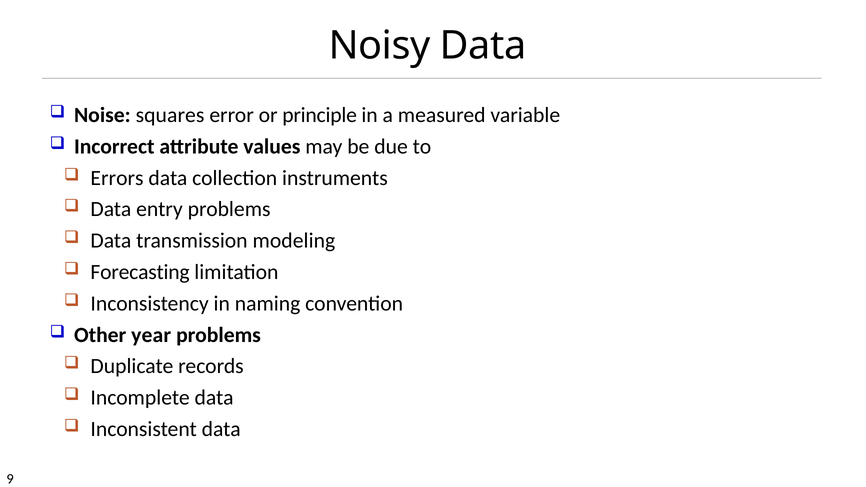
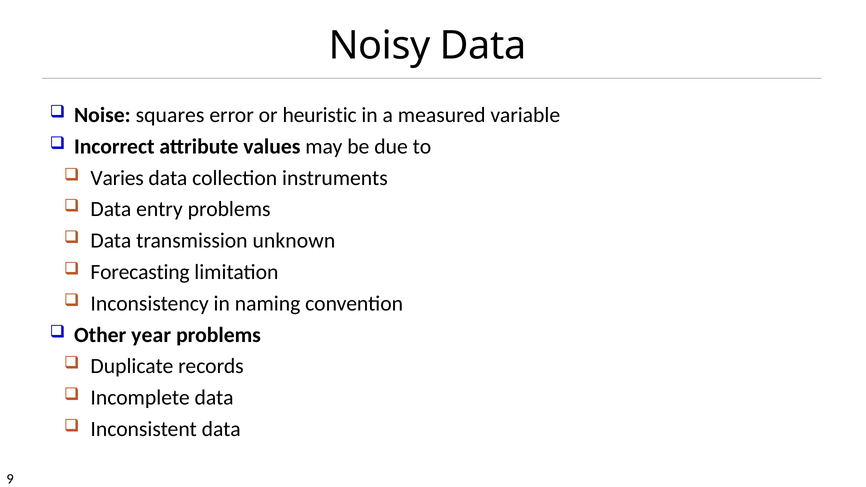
principle: principle -> heuristic (320, 115)
Errors: Errors -> Varies (117, 178)
modeling: modeling -> unknown (294, 241)
